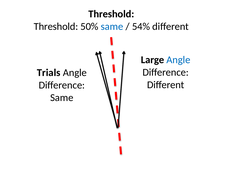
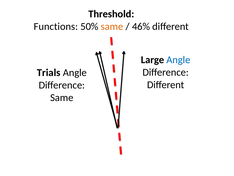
Threshold: Threshold -> Functions (56, 26)
same colour: blue -> orange (112, 26)
54%: 54% -> 46% (141, 26)
